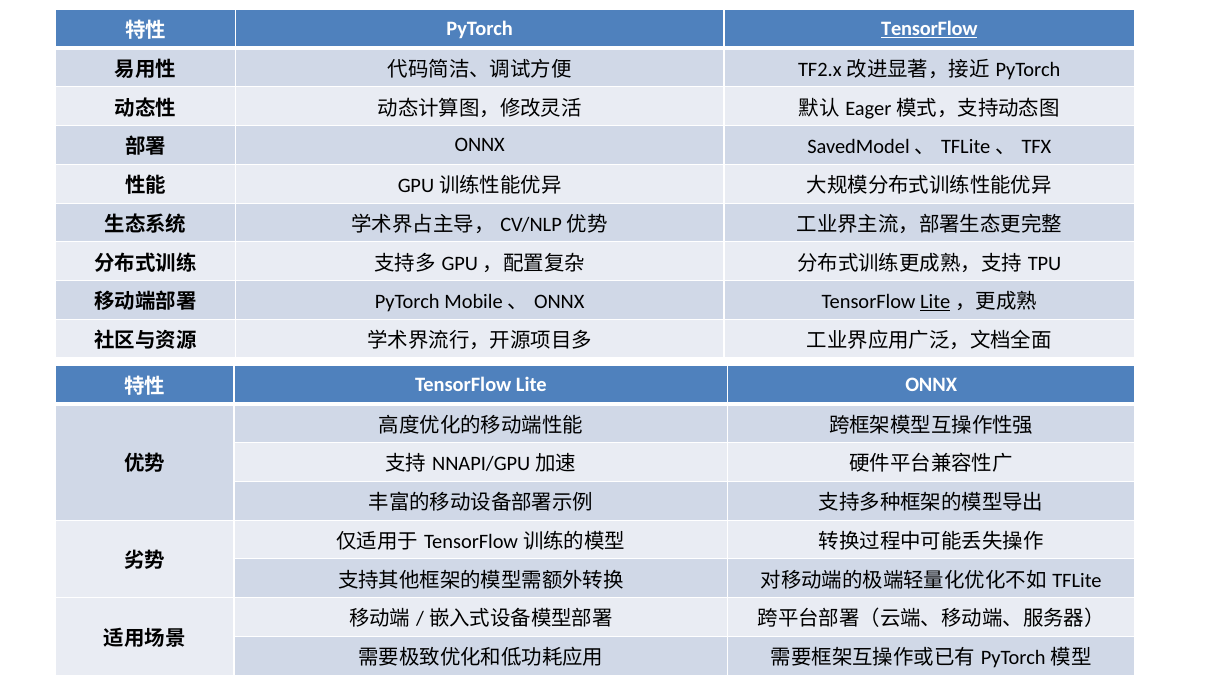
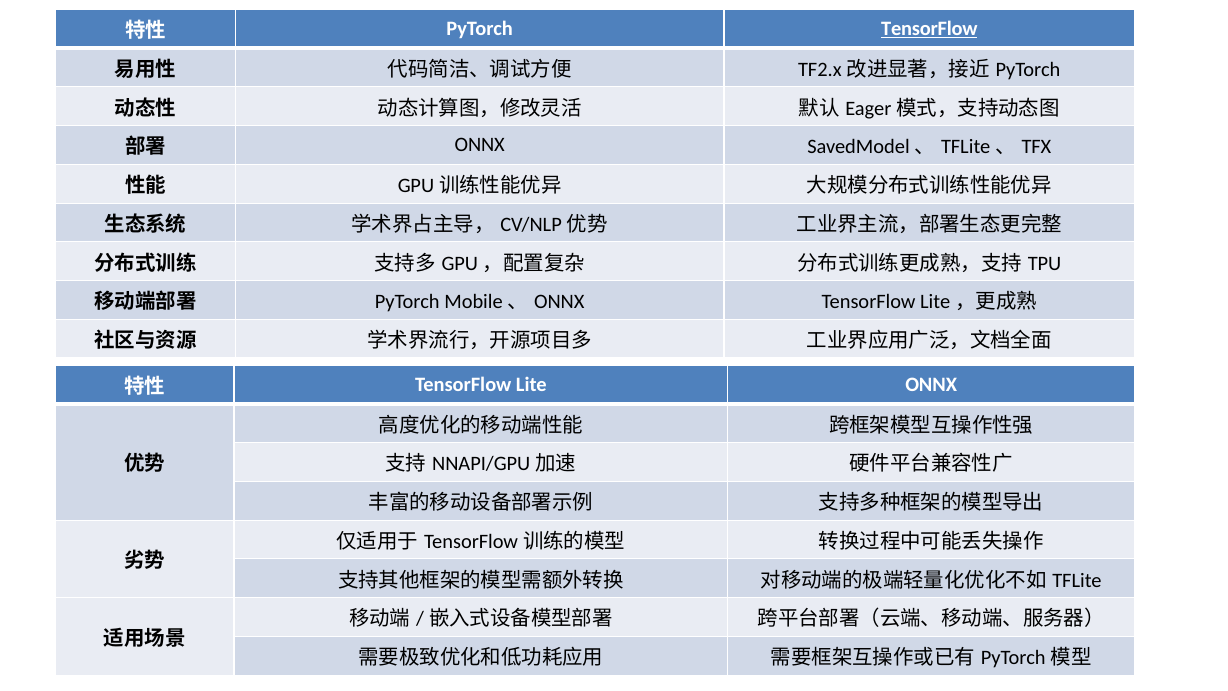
Lite underline: present -> none (935, 302)
